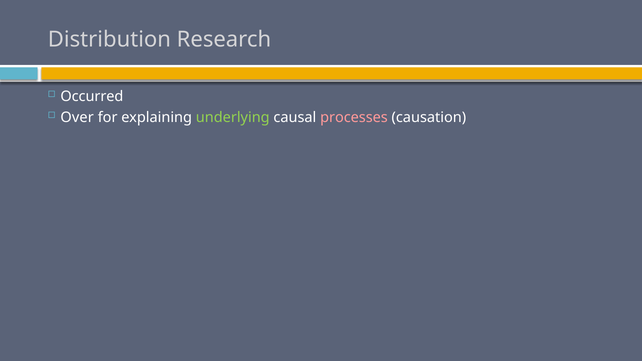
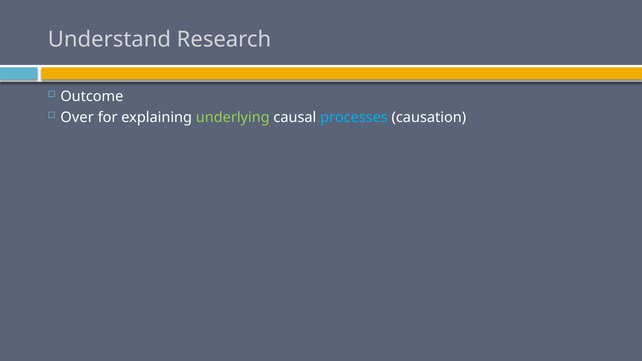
Distribution: Distribution -> Understand (109, 40)
Occurred: Occurred -> Outcome (92, 96)
processes colour: pink -> light blue (354, 117)
